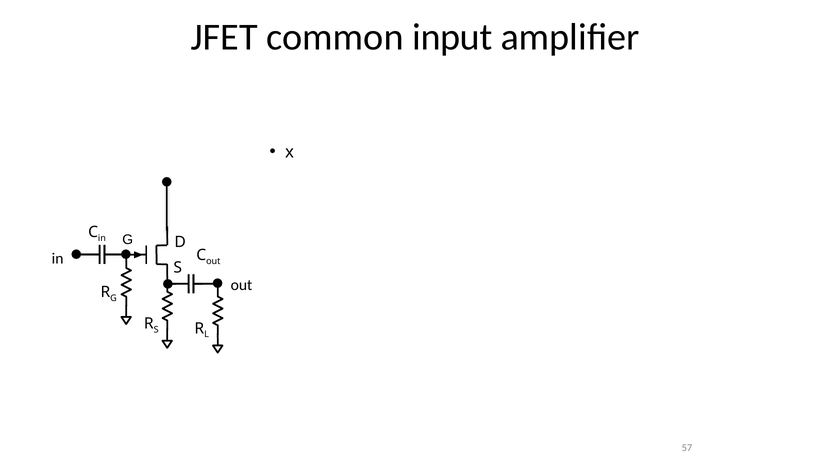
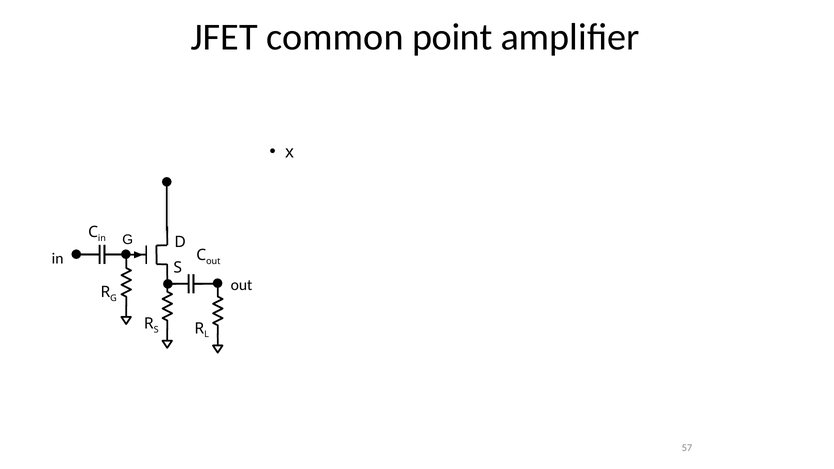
input: input -> point (452, 37)
